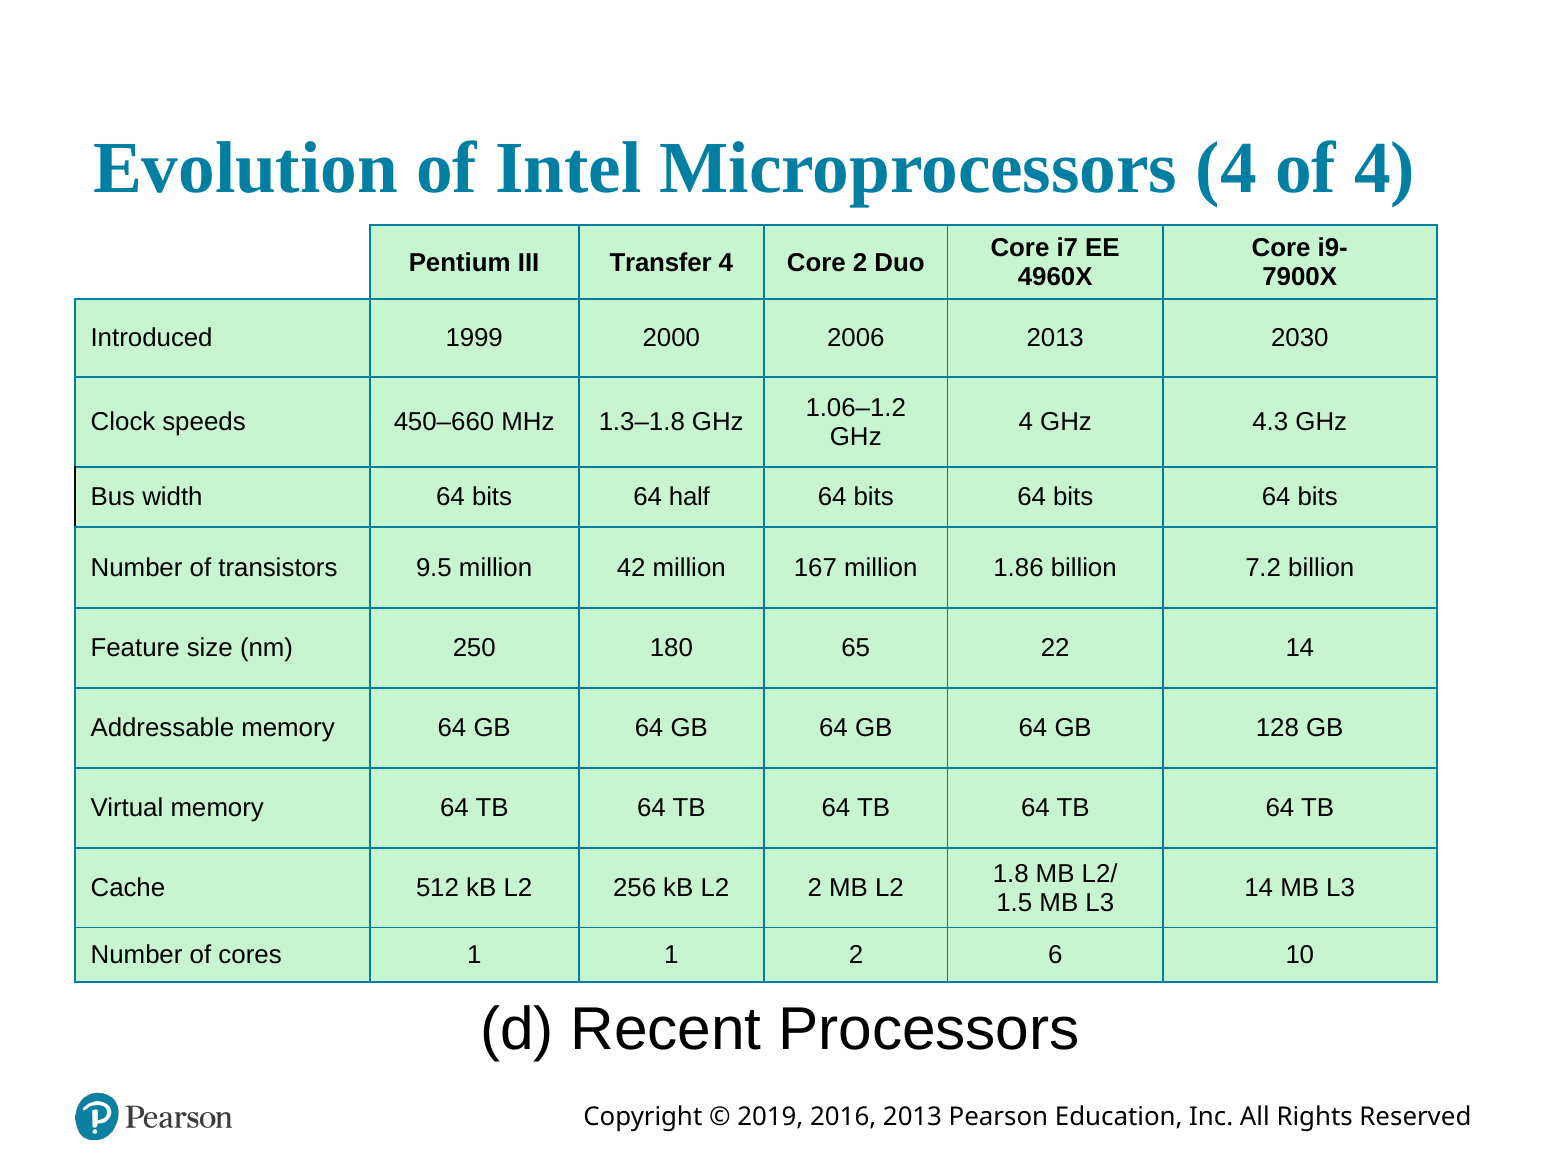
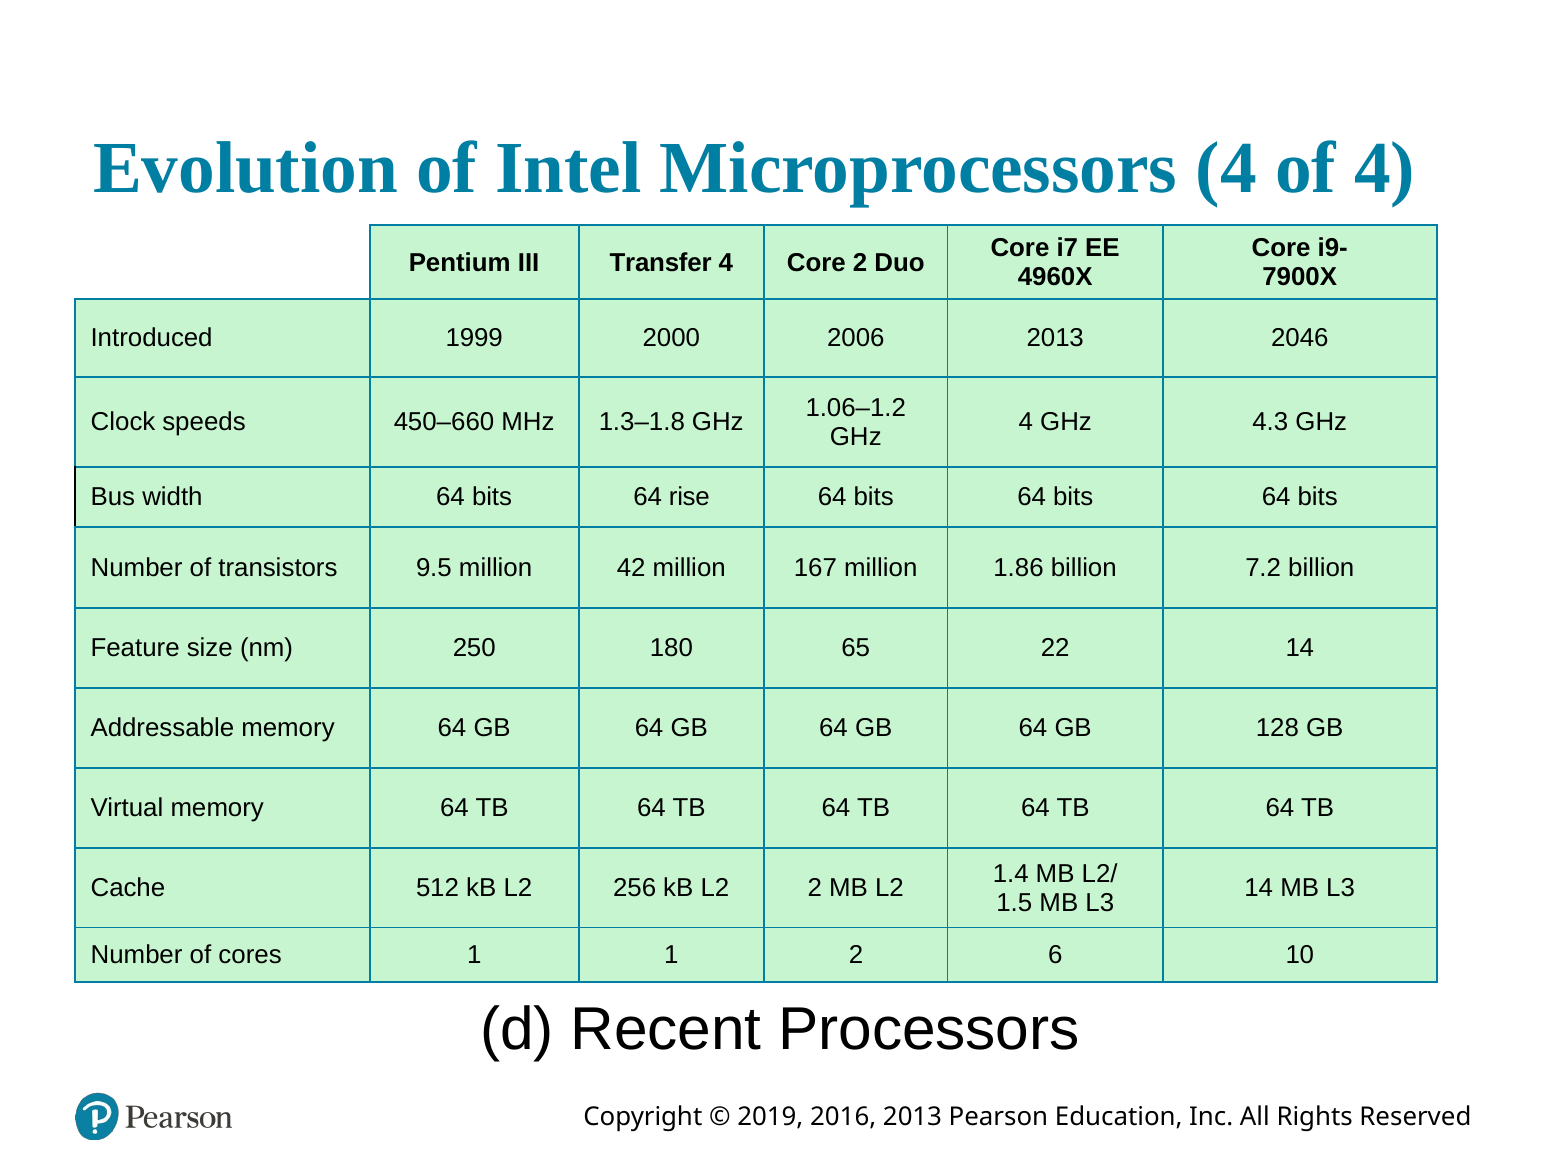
2030: 2030 -> 2046 (1300, 338)
half: half -> rise (689, 497)
1.8: 1.8 -> 1.4 (1011, 873)
